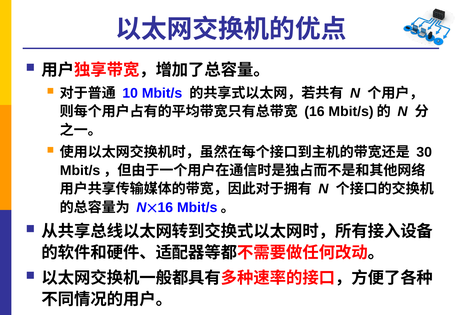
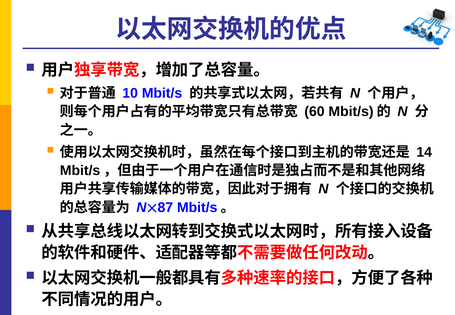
16: 16 -> 60 (314, 112)
30: 30 -> 14 (424, 152)
16: 16 -> 87 (165, 208)
